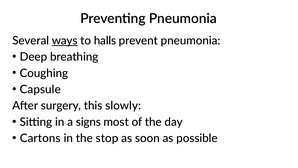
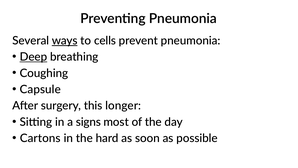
halls: halls -> cells (105, 41)
Deep underline: none -> present (33, 57)
slowly: slowly -> longer (123, 106)
stop: stop -> hard (107, 138)
